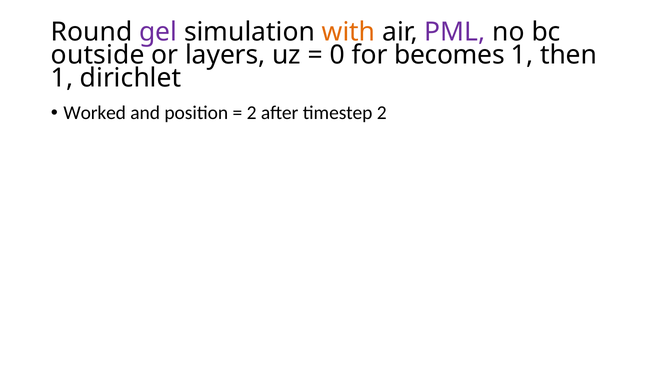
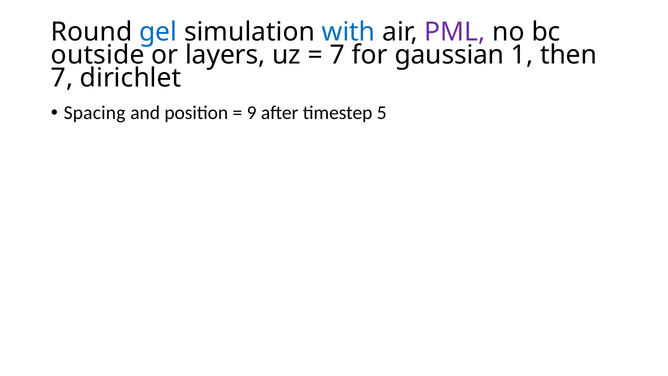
gel colour: purple -> blue (158, 32)
with colour: orange -> blue (349, 32)
0: 0 -> 7 (337, 55)
becomes: becomes -> gaussian (449, 55)
1: 1 -> 7 (62, 78)
Worked: Worked -> Spacing (95, 113)
2: 2 -> 9 (252, 113)
timestep 2: 2 -> 5 (382, 113)
